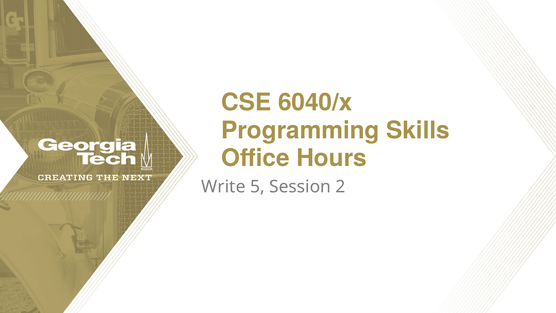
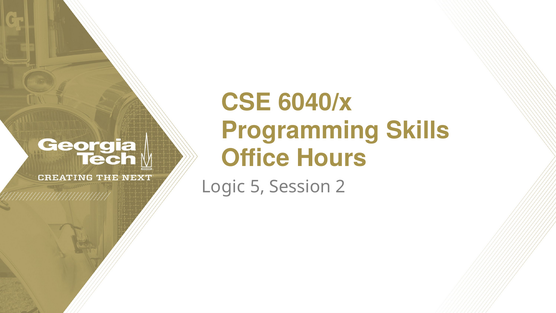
Write: Write -> Logic (223, 187)
